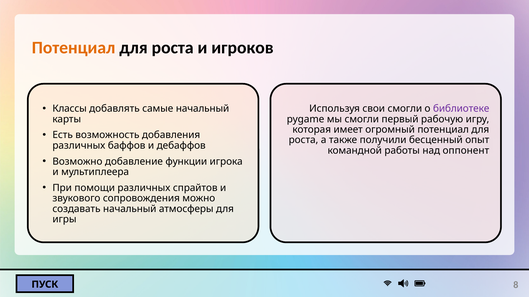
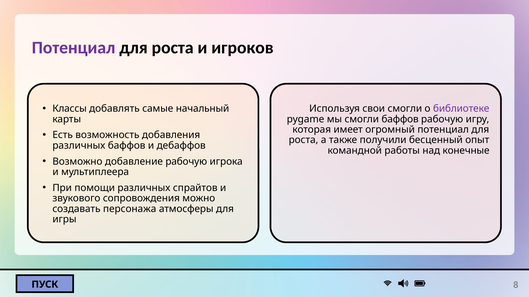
Потенциал colour: orange -> purple (74, 48)
смогли первый: первый -> баффов (400, 119)
оппонент: оппонент -> конечные (466, 151)
добавление функции: функции -> рабочую (186, 162)
создавать начальный: начальный -> персонажа (130, 209)
